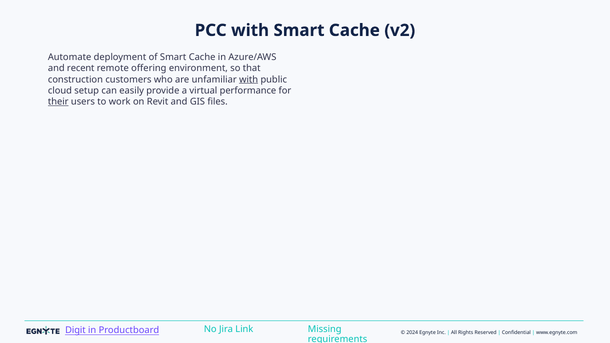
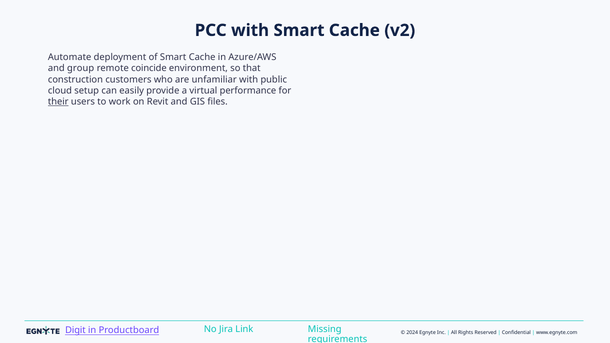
recent: recent -> group (81, 68)
offering: offering -> coincide (149, 68)
with underline: present -> none (249, 79)
